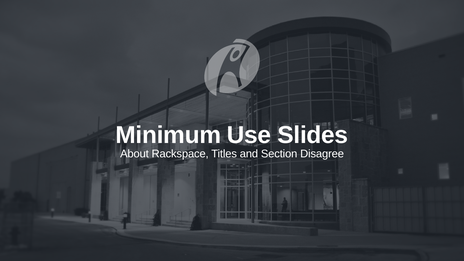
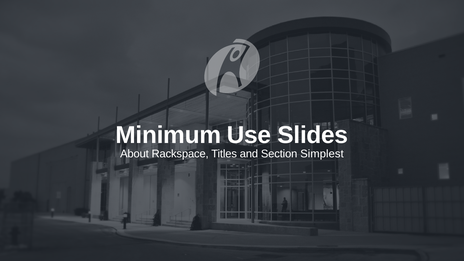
Disagree: Disagree -> Simplest (322, 154)
